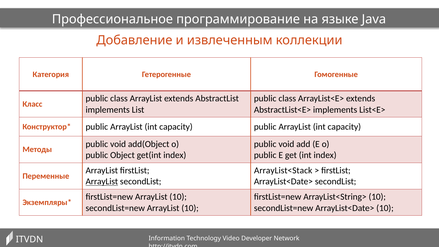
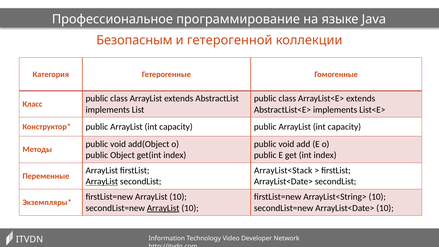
Добавление: Добавление -> Безопасным (134, 40)
извлеченным: извлеченным -> гетерогенной (230, 40)
ArrayList underline: none -> present (163, 208)
